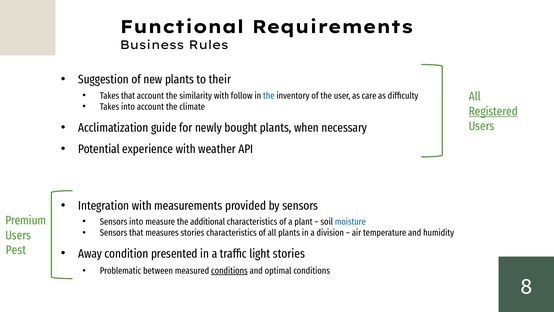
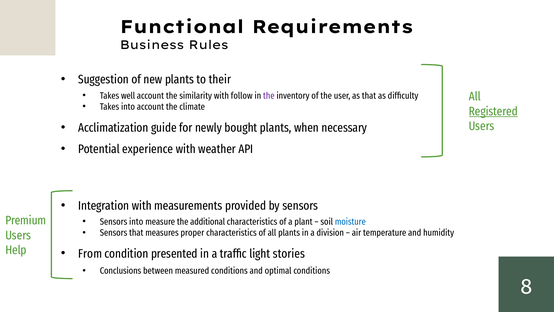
Takes that: that -> well (128, 96)
the colour: blue -> purple (269, 96)
as care: care -> that (369, 96)
measures stories: stories -> proper (192, 233)
Pest: Pest -> Help (16, 250)
Away: Away -> From (90, 253)
Problematic: Problematic -> Conclusions (121, 270)
conditions underline: present -> none (229, 270)
